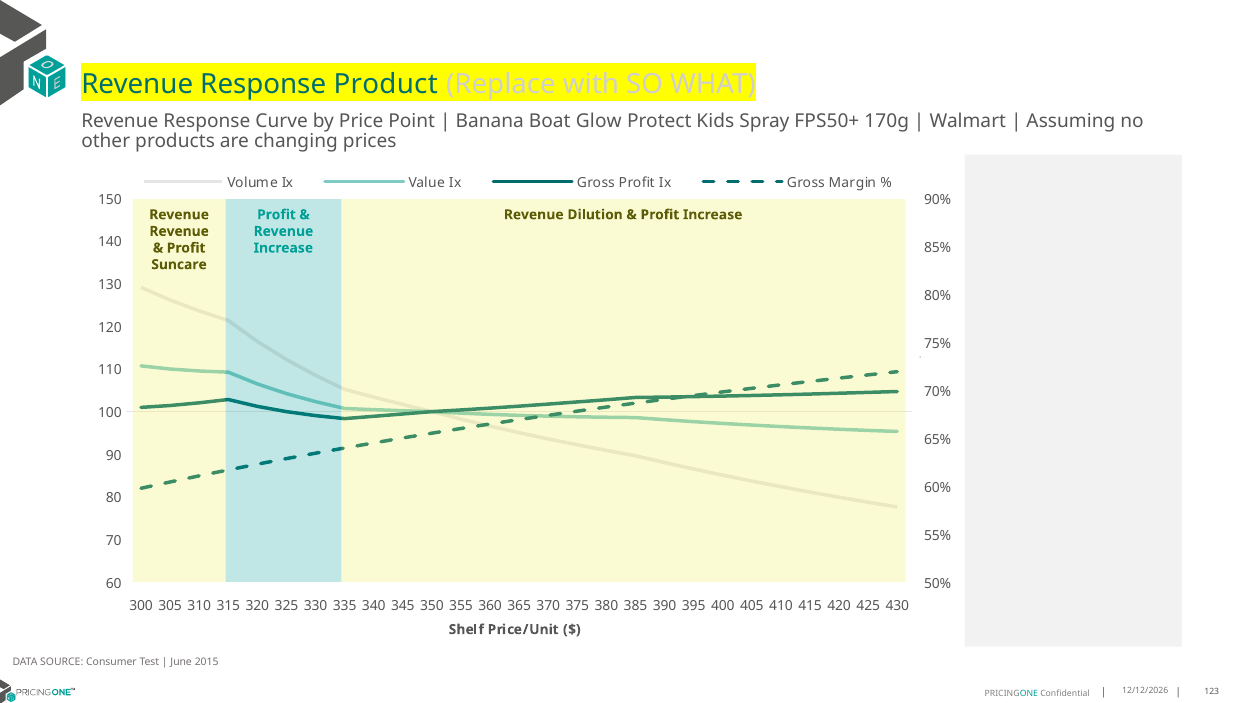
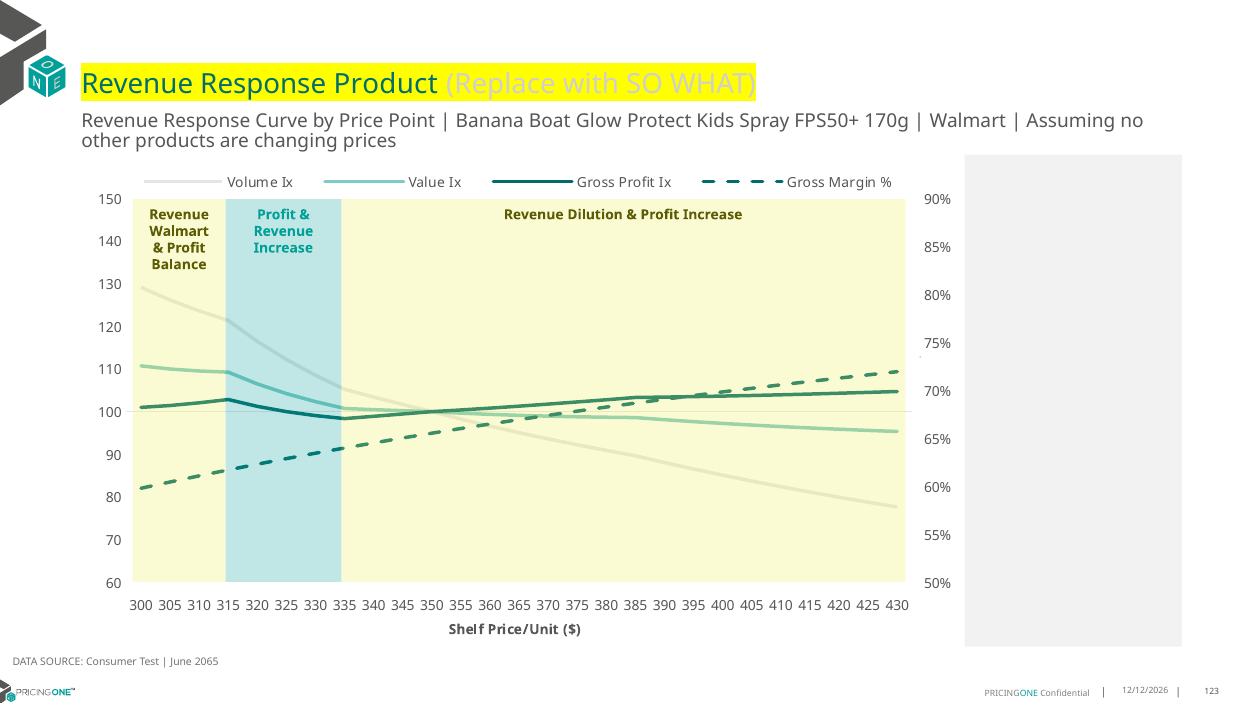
Revenue: Revenue -> Walmart (179, 231)
Suncare: Suncare -> Balance (179, 265)
2015: 2015 -> 2065 (207, 662)
